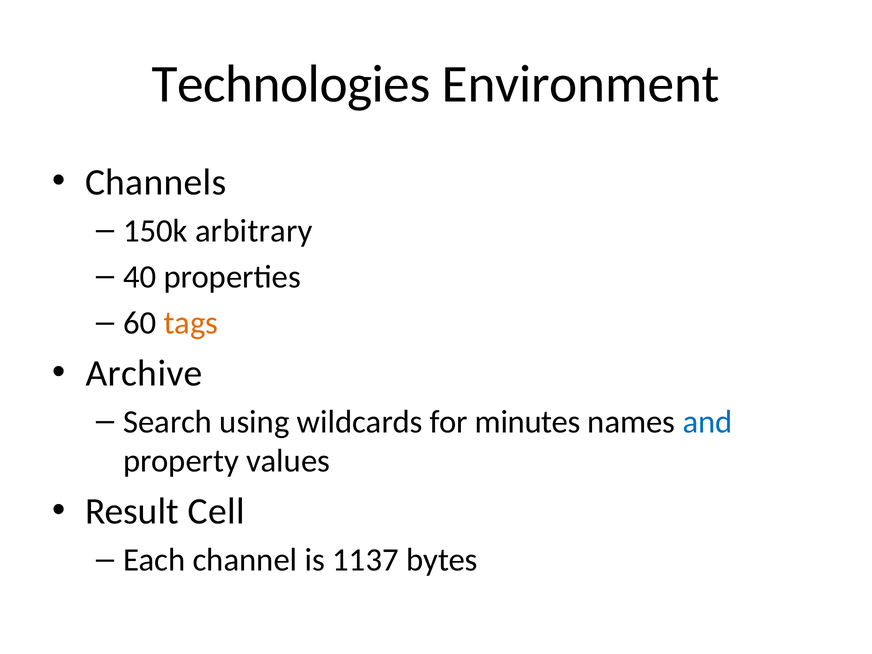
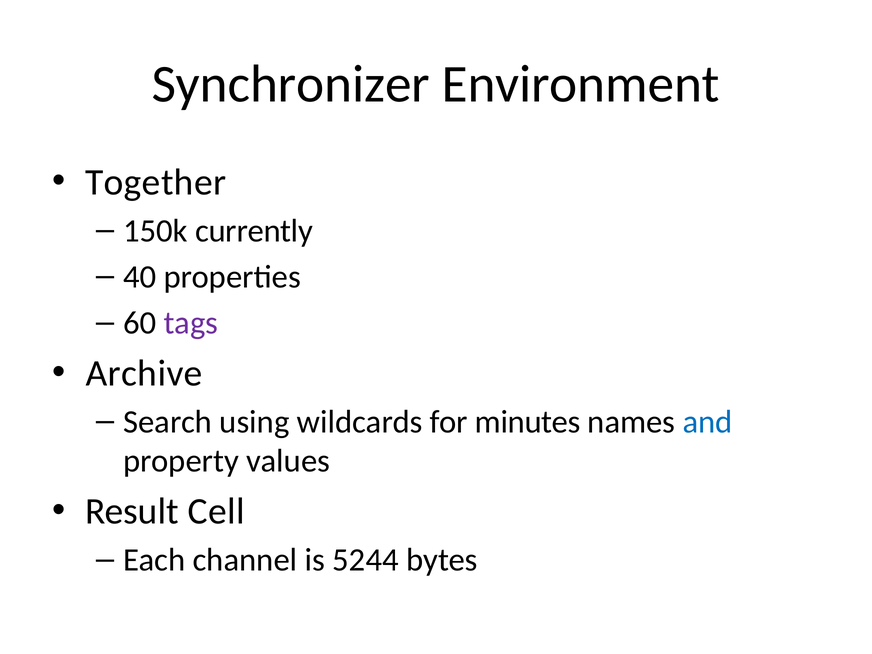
Technologies: Technologies -> Synchronizer (291, 84)
Channels: Channels -> Together (156, 182)
arbitrary: arbitrary -> currently (254, 231)
tags colour: orange -> purple (191, 323)
1137: 1137 -> 5244 (366, 560)
